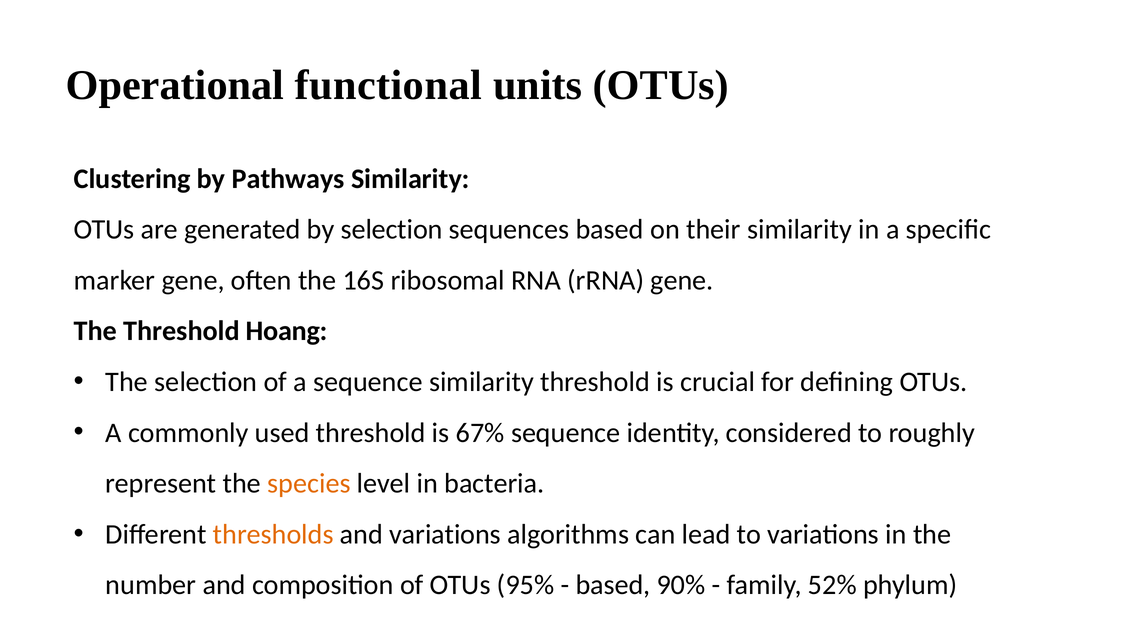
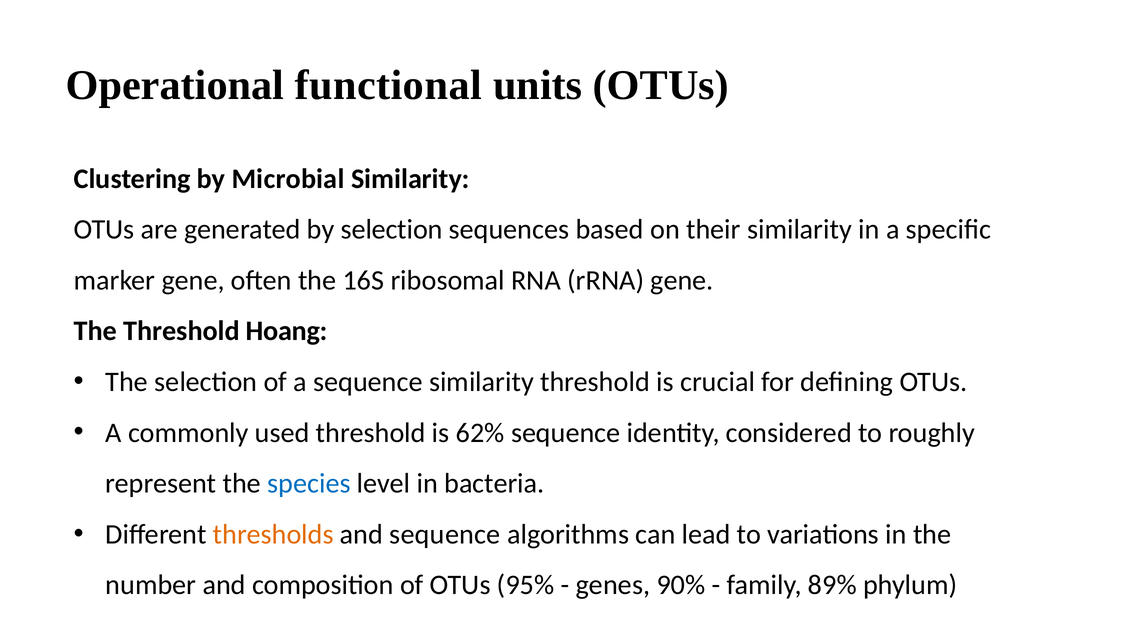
Pathways: Pathways -> Microbial (288, 179)
67%: 67% -> 62% (480, 432)
species colour: orange -> blue (309, 483)
and variations: variations -> sequence (445, 534)
based: based -> genes (613, 585)
52%: 52% -> 89% (832, 585)
